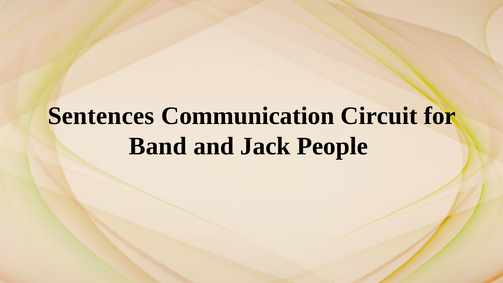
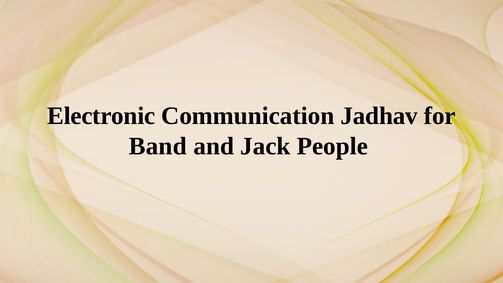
Sentences: Sentences -> Electronic (101, 116)
Circuit: Circuit -> Jadhav (379, 116)
